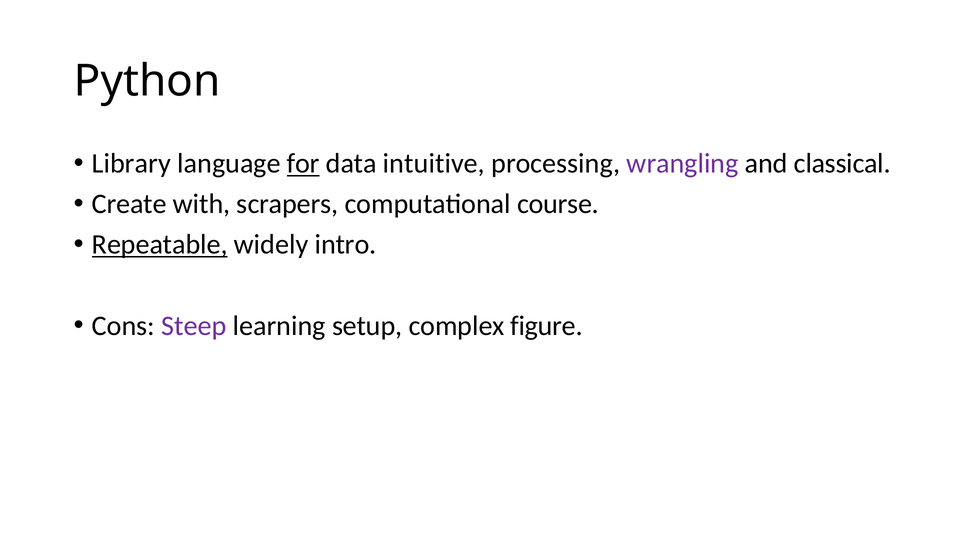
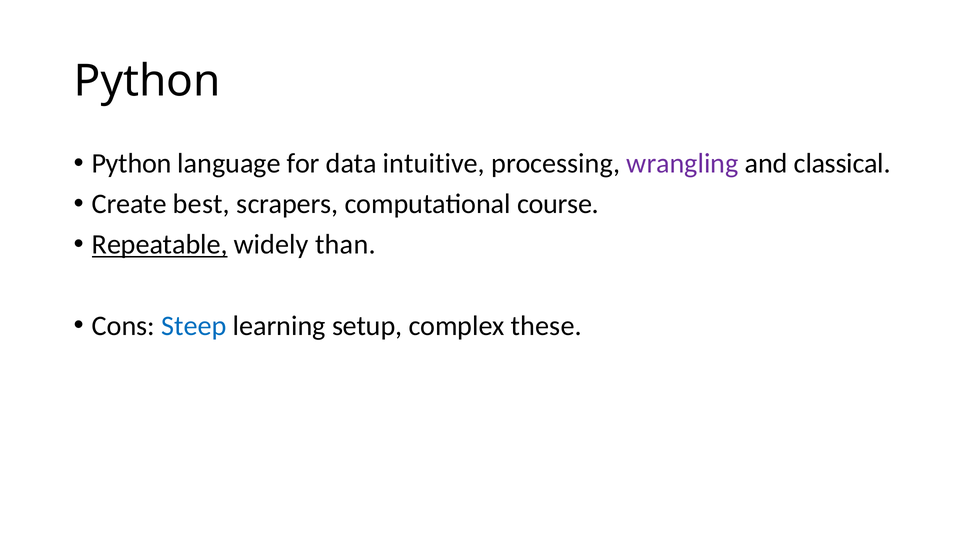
Library: Library -> Python (132, 163)
for underline: present -> none (303, 163)
with: with -> best (201, 204)
intro: intro -> than (345, 245)
Steep colour: purple -> blue (194, 326)
figure: figure -> these (546, 326)
